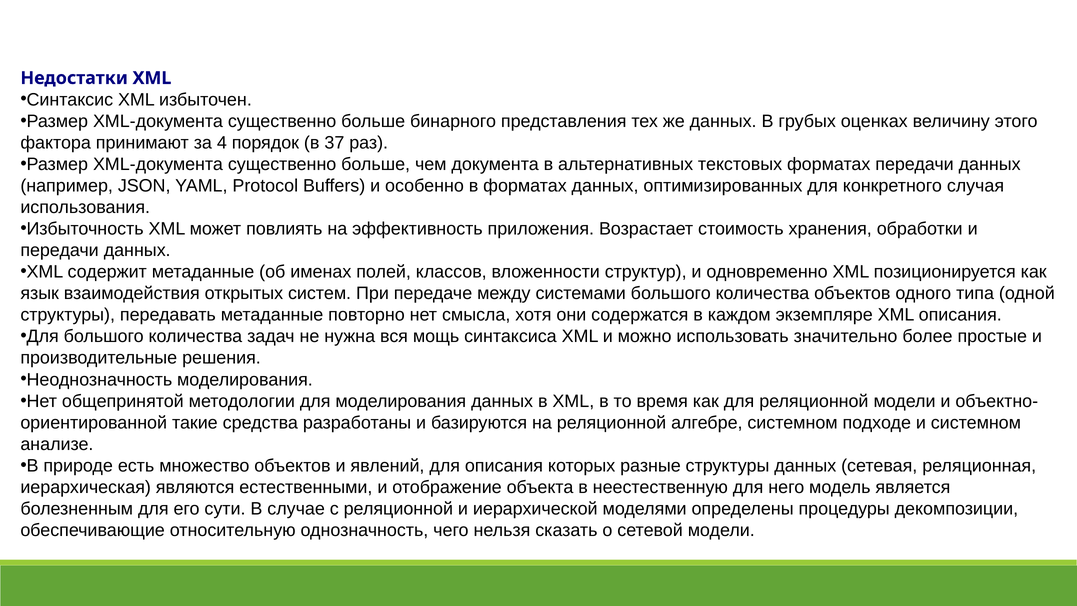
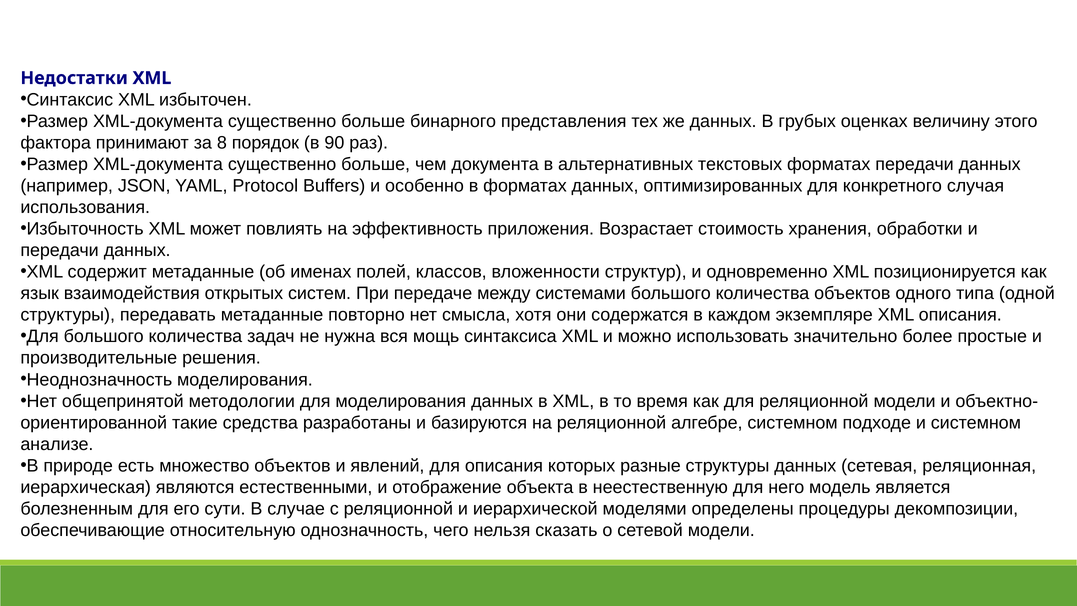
4: 4 -> 8 (222, 143)
37: 37 -> 90 (334, 143)
